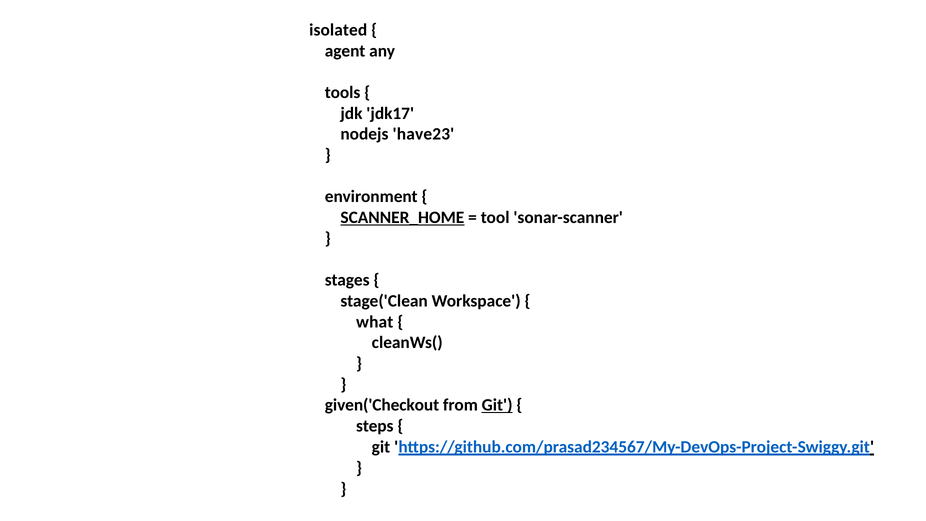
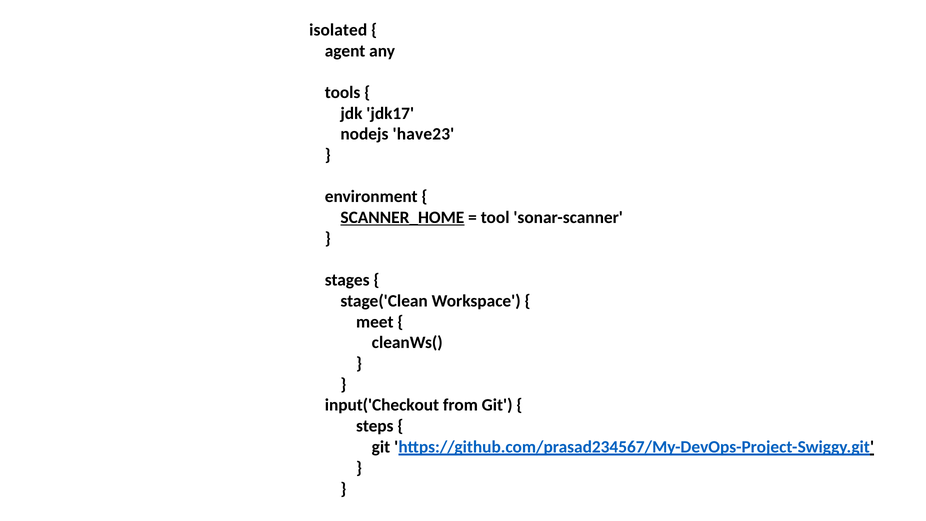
what: what -> meet (375, 322)
given('Checkout: given('Checkout -> input('Checkout (382, 405)
Git underline: present -> none (497, 405)
